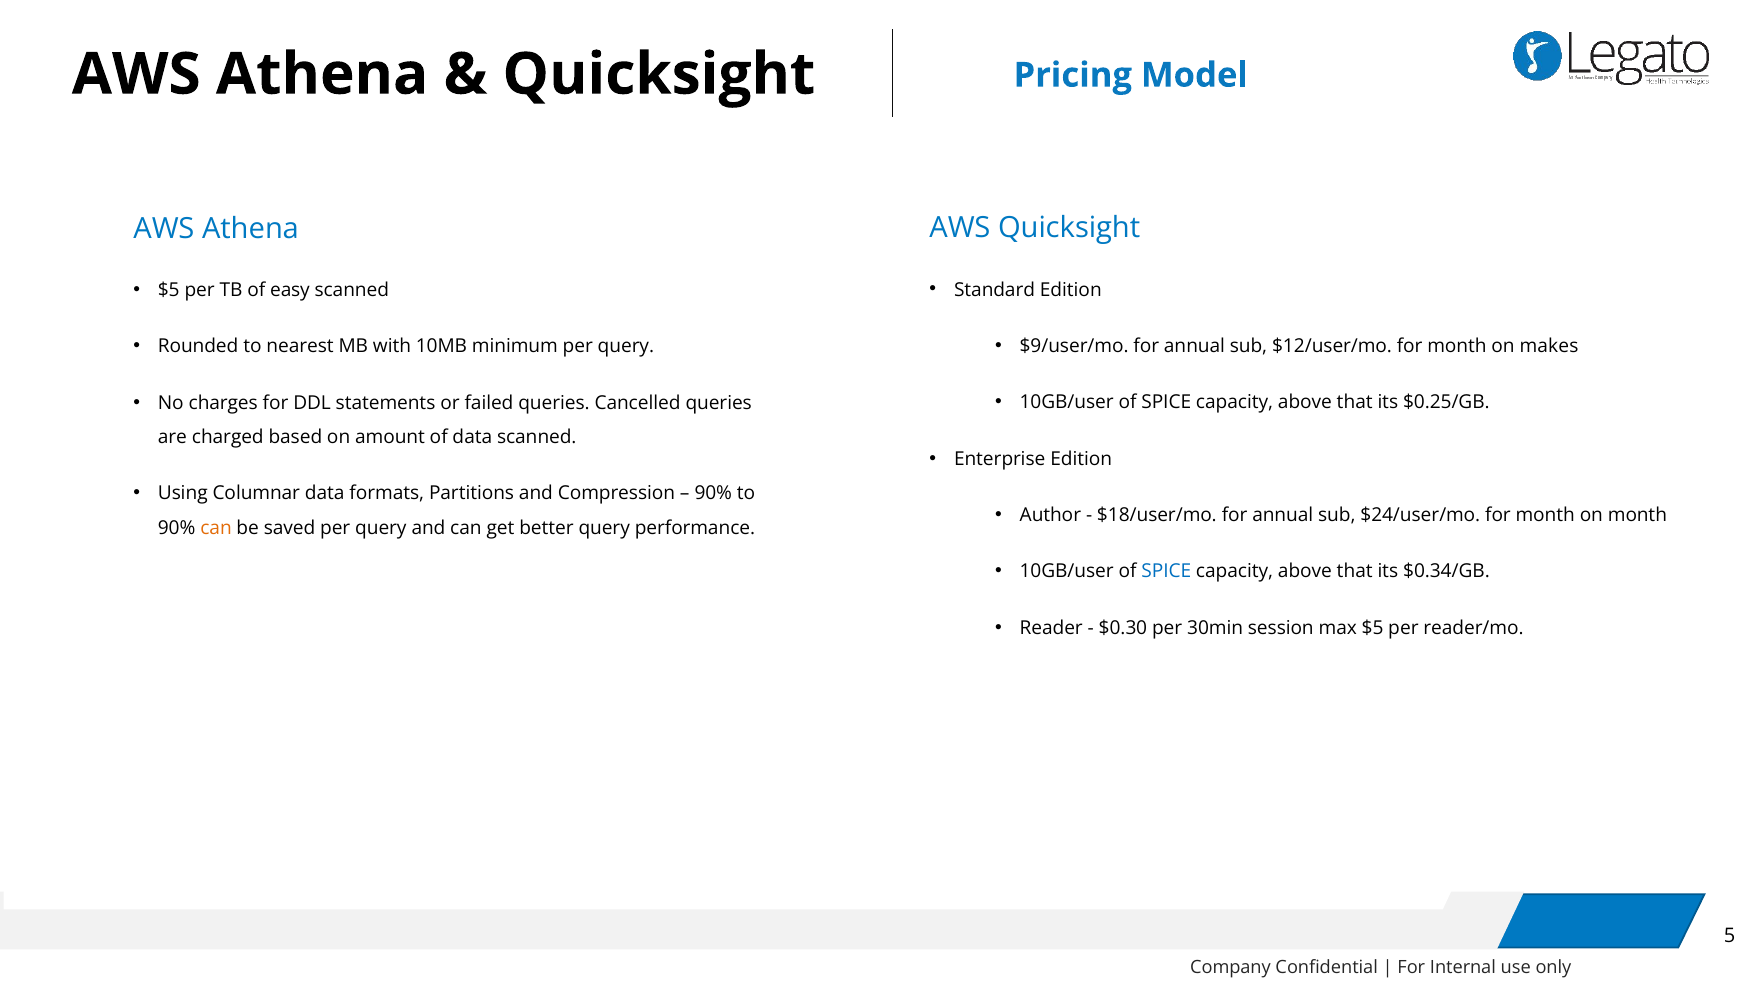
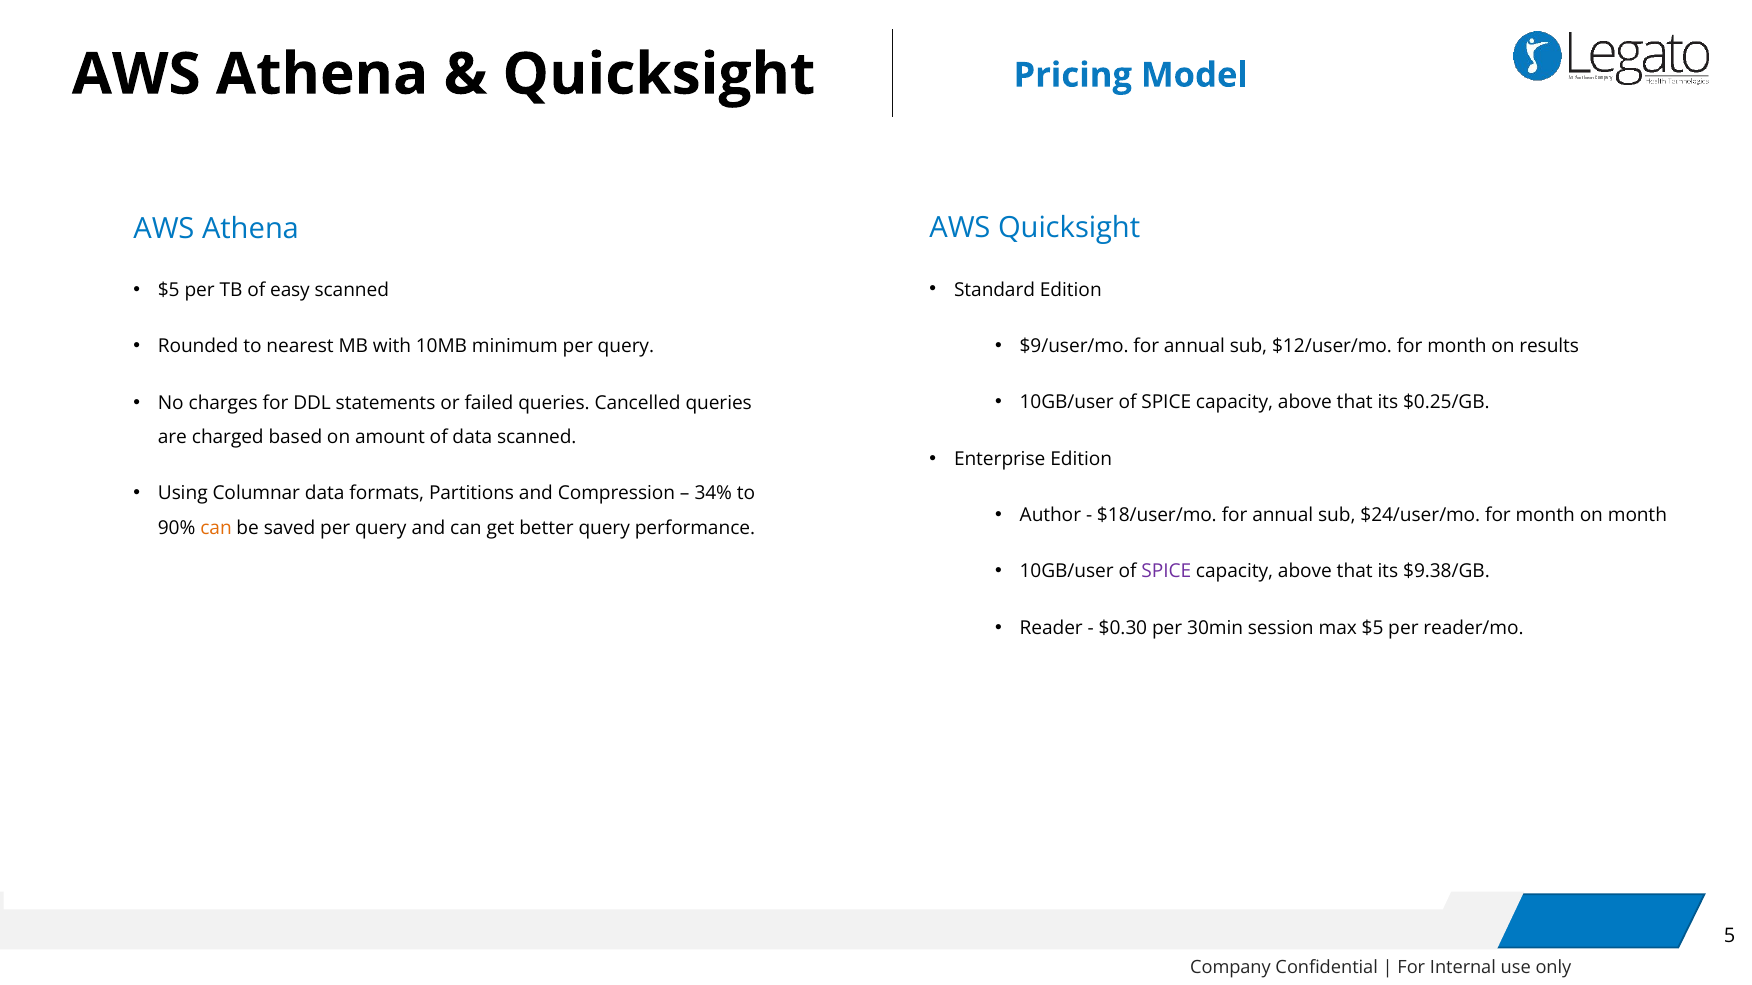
makes: makes -> results (1549, 346)
90%: 90% -> 34% (713, 494)
SPICE colour: blue -> purple (1166, 572)
$0.34/GB: $0.34/GB -> $9.38/GB (1446, 572)
